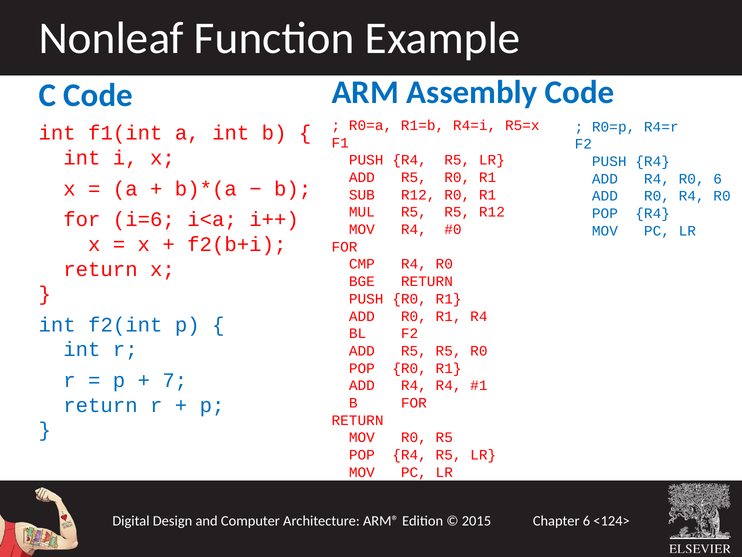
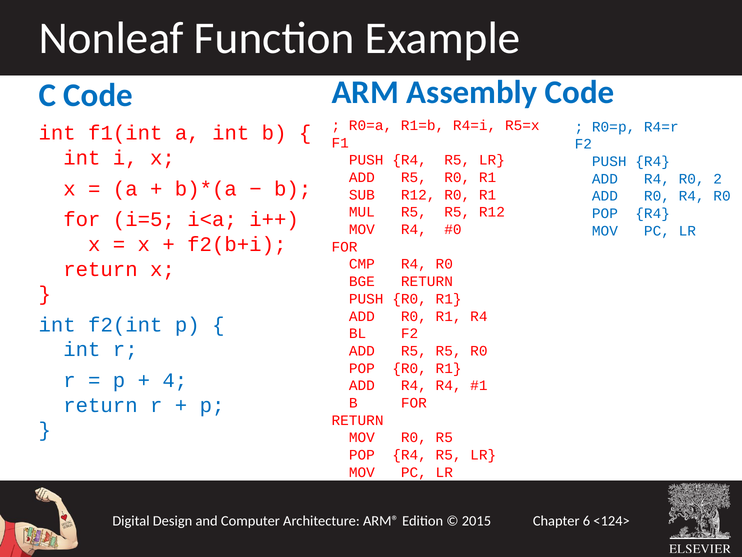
R0 6: 6 -> 2 (718, 179)
i=6: i=6 -> i=5 (144, 219)
7: 7 -> 4 (175, 380)
